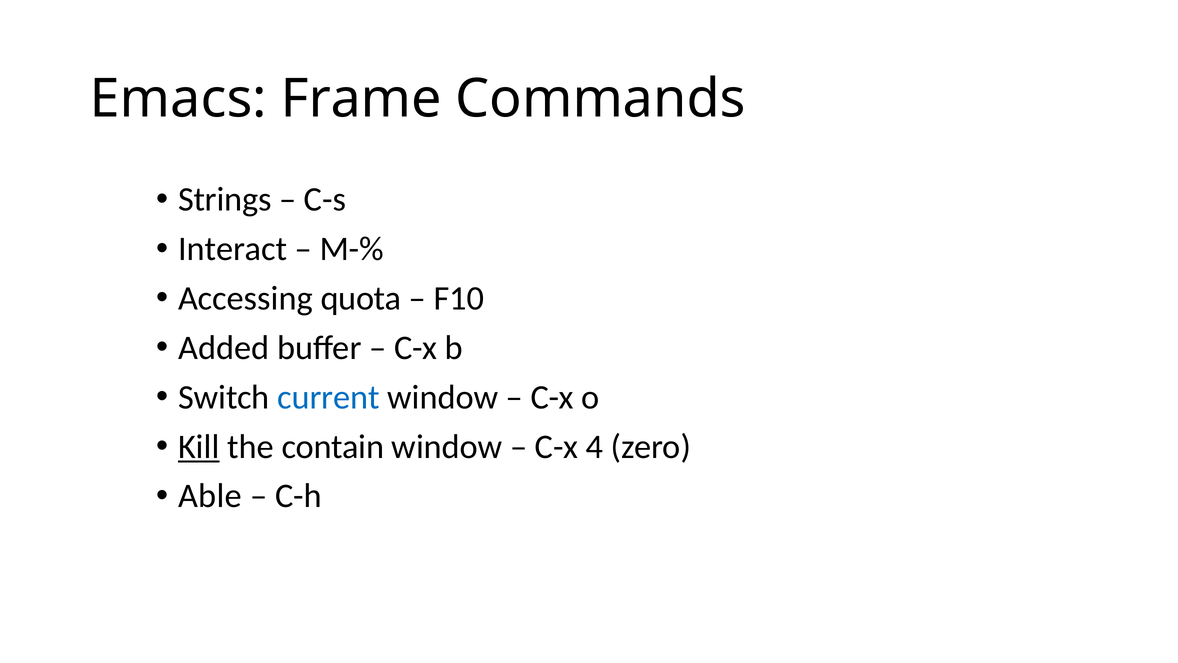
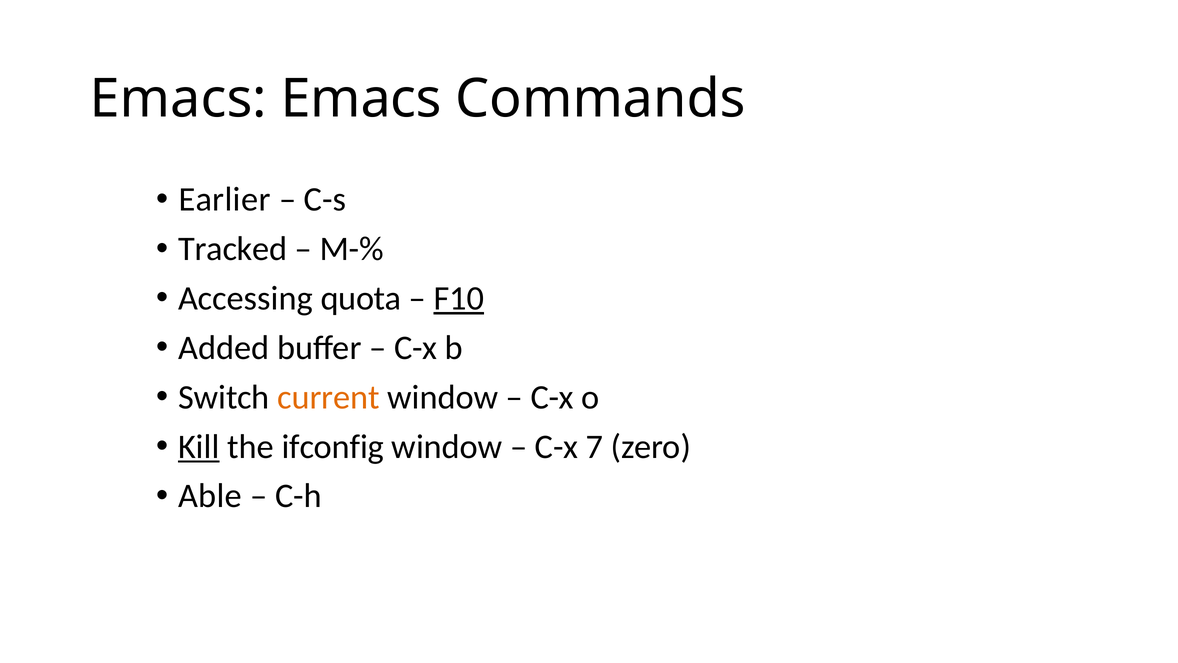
Emacs Frame: Frame -> Emacs (361, 99)
Strings: Strings -> Earlier (225, 199)
Interact: Interact -> Tracked (233, 249)
F10 underline: none -> present (459, 298)
current colour: blue -> orange (328, 397)
contain: contain -> ifconfig (333, 446)
4: 4 -> 7 (594, 446)
